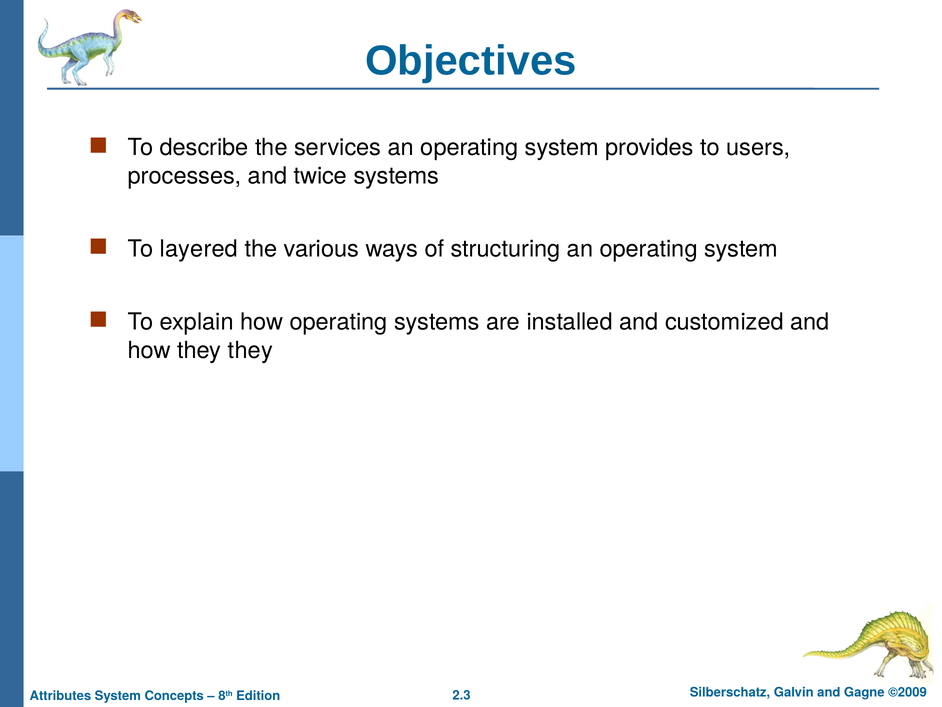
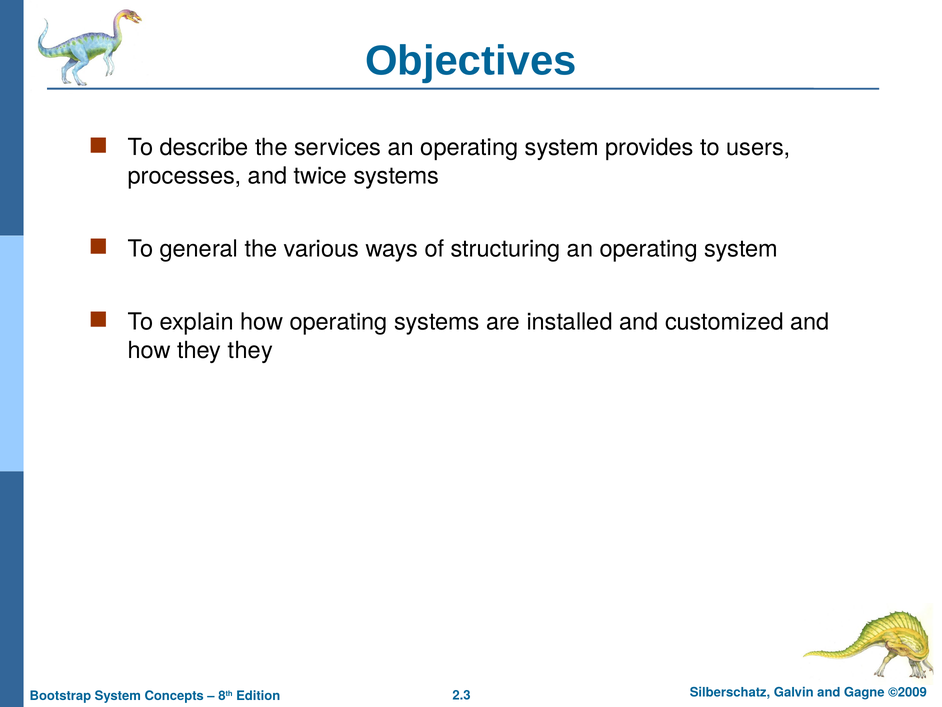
layered: layered -> general (199, 249)
Attributes: Attributes -> Bootstrap (60, 696)
